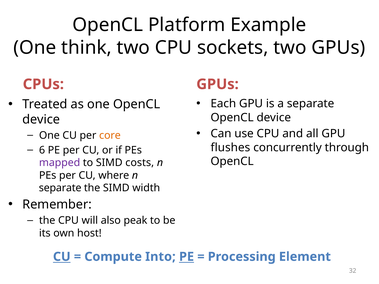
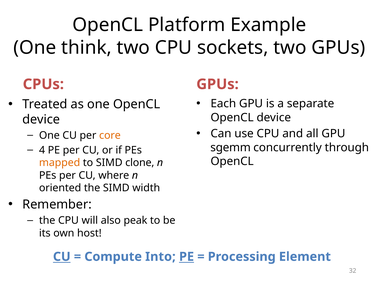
flushes: flushes -> sgemm (231, 148)
6: 6 -> 4 (42, 150)
mapped colour: purple -> orange (60, 163)
costs: costs -> clone (140, 163)
separate: separate -> oriented (60, 188)
